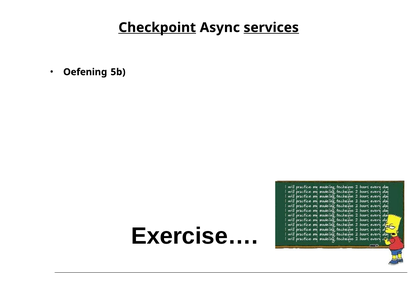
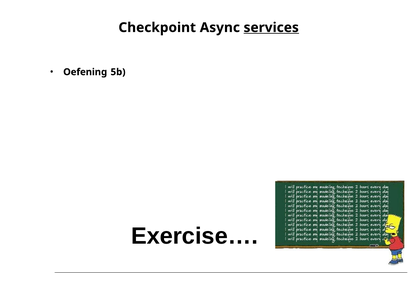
Checkpoint underline: present -> none (157, 28)
